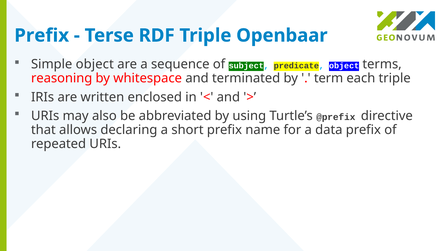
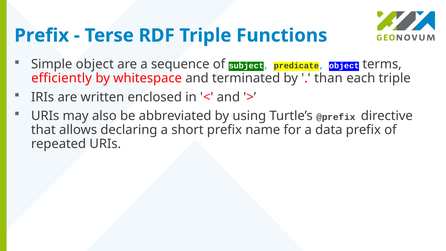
Openbaar: Openbaar -> Functions (282, 35)
reasoning: reasoning -> efficiently (62, 78)
term: term -> than (328, 78)
